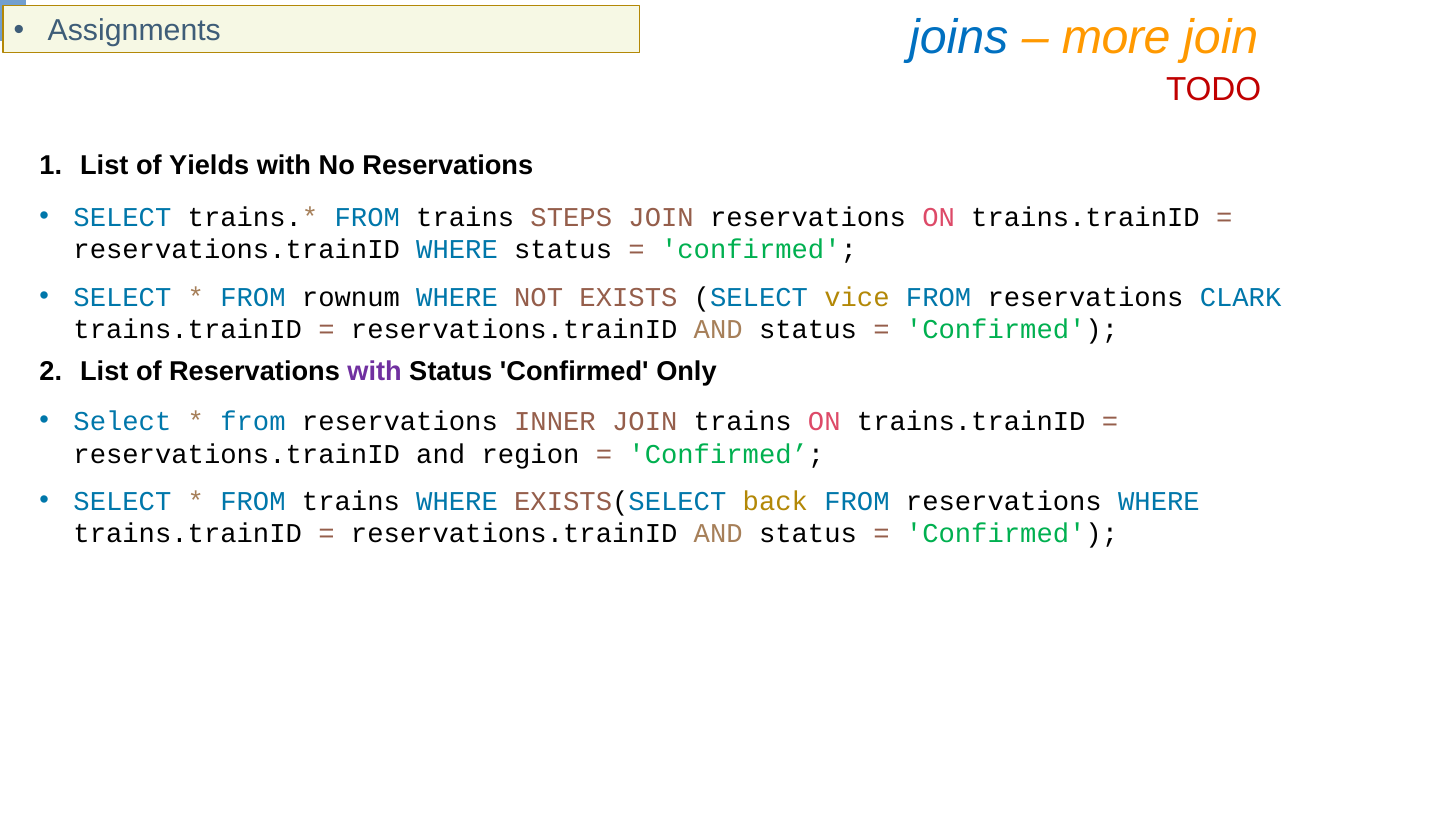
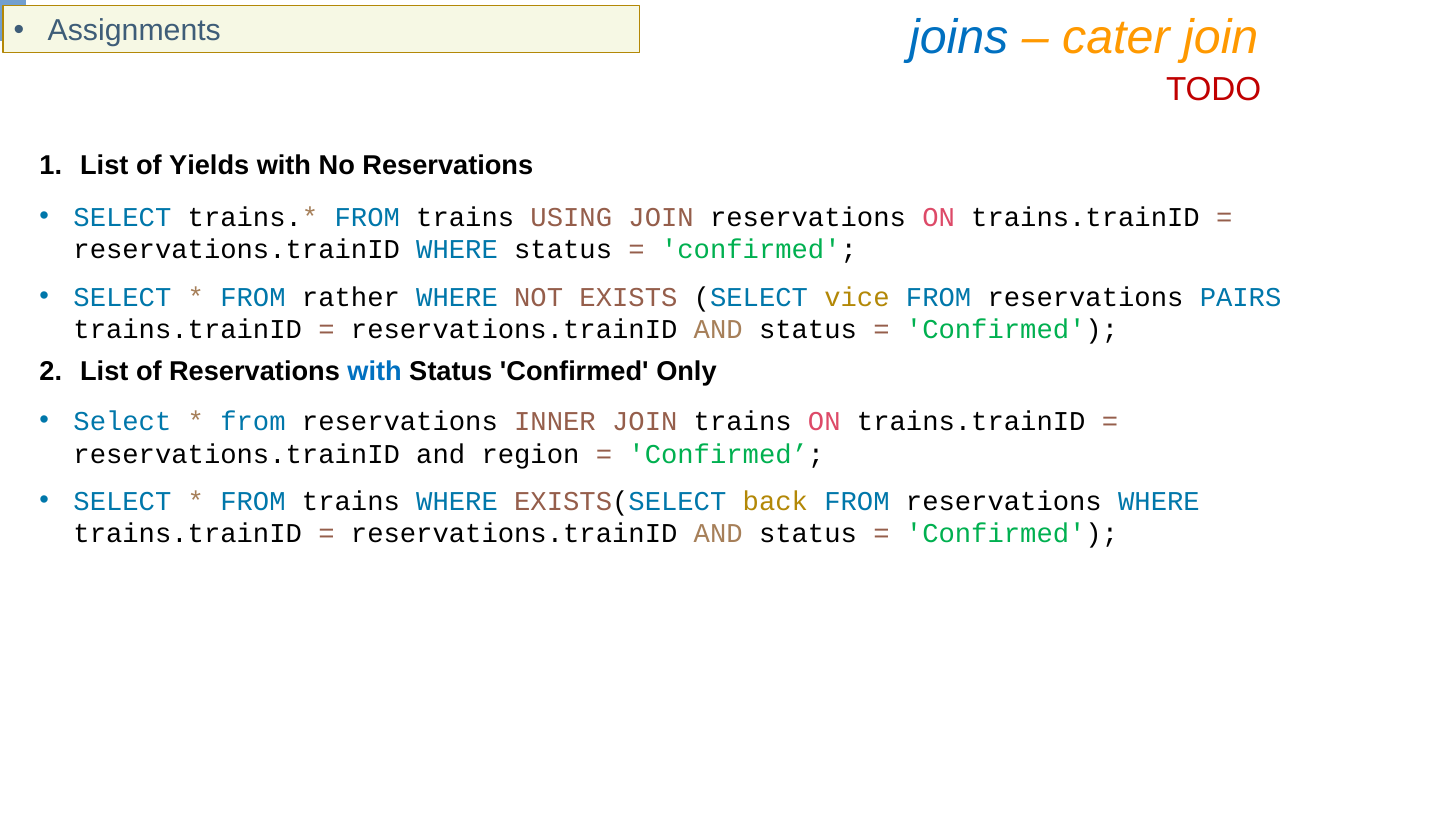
more: more -> cater (1116, 38)
STEPS: STEPS -> USING (571, 217)
rownum: rownum -> rather (351, 297)
CLARK: CLARK -> PAIRS (1241, 297)
with colour: purple -> blue (375, 372)
